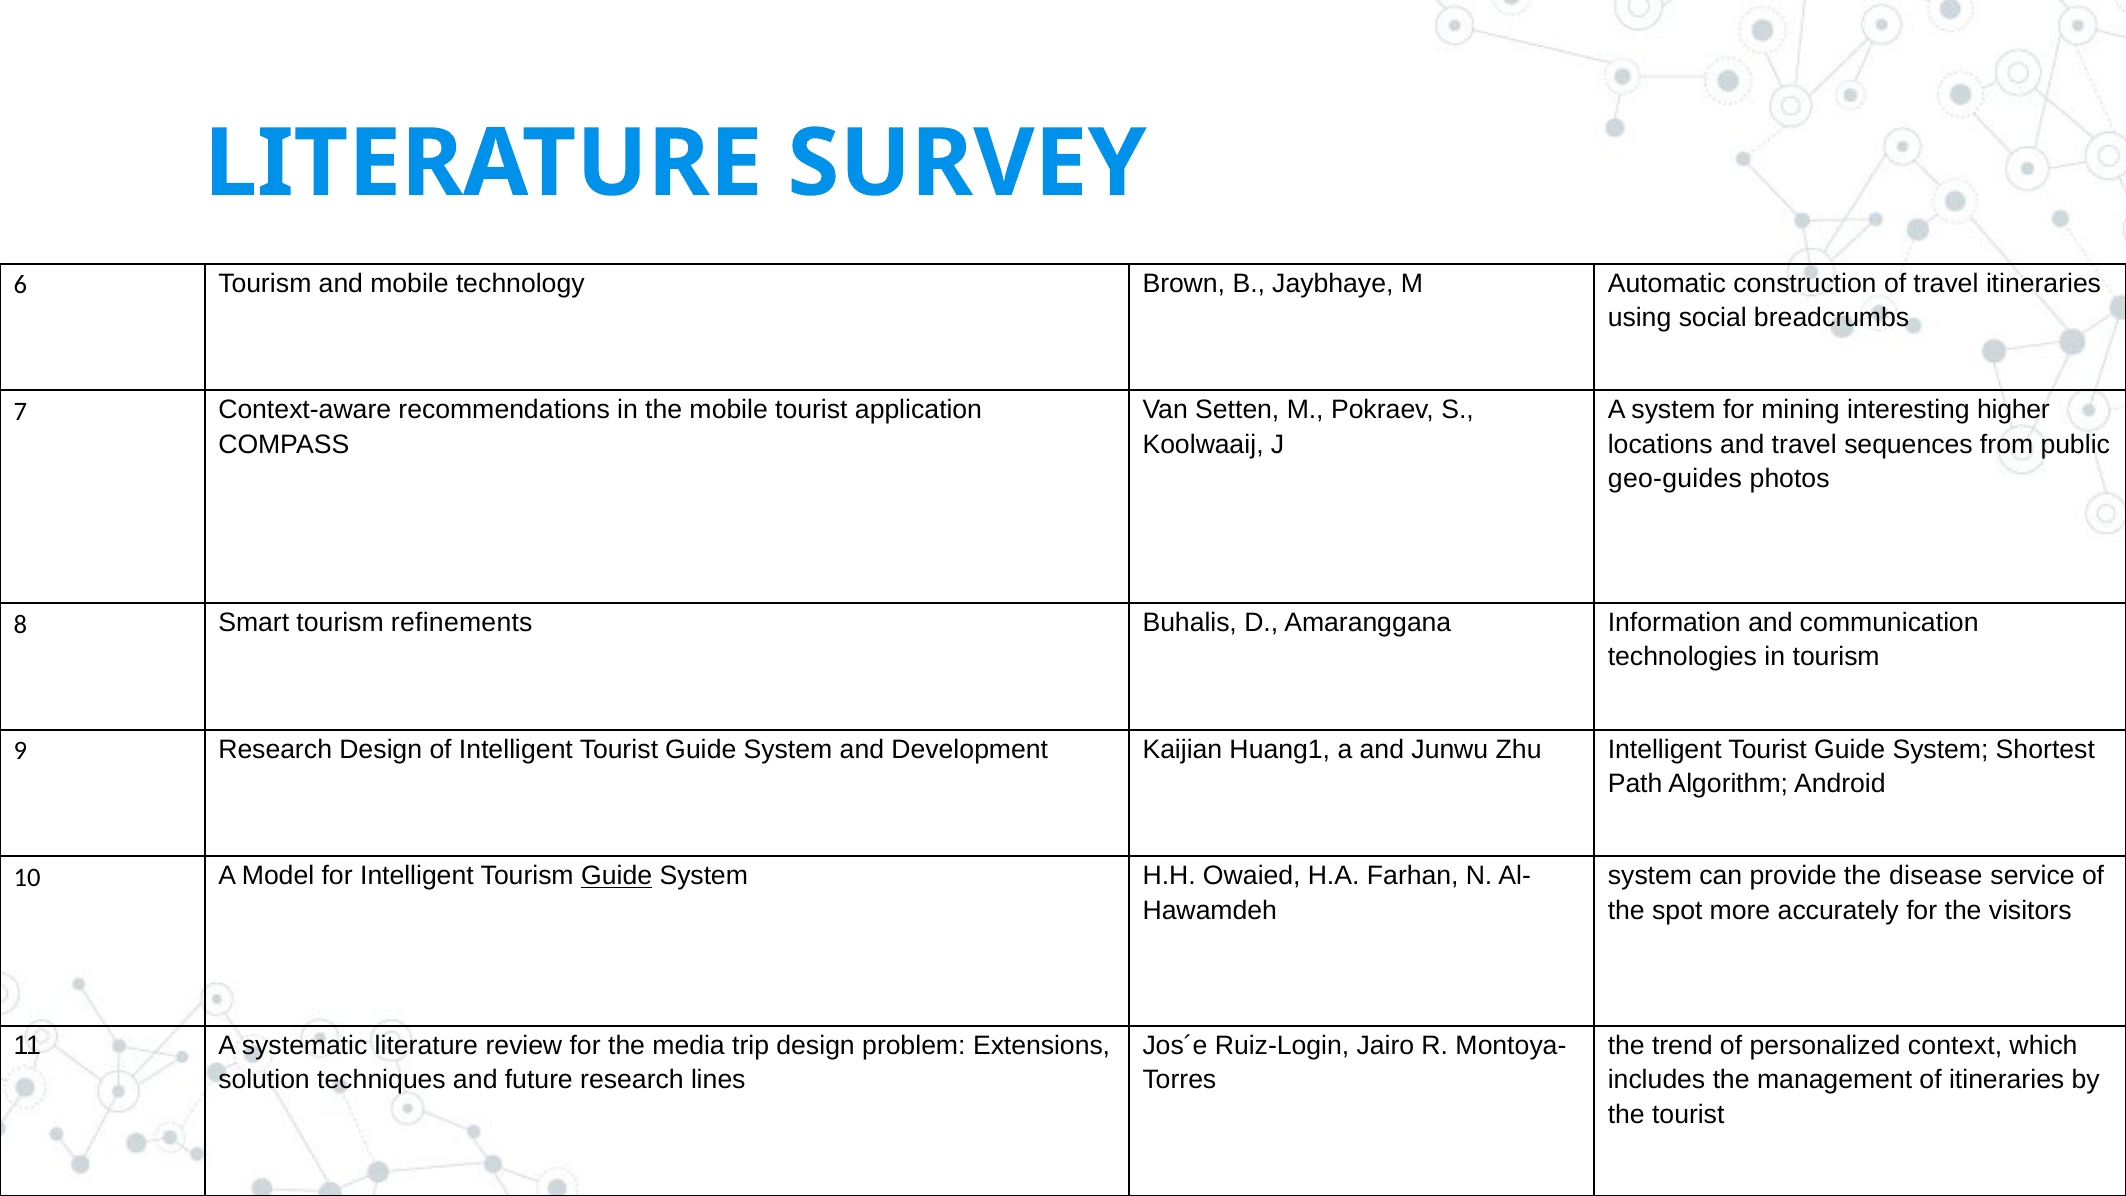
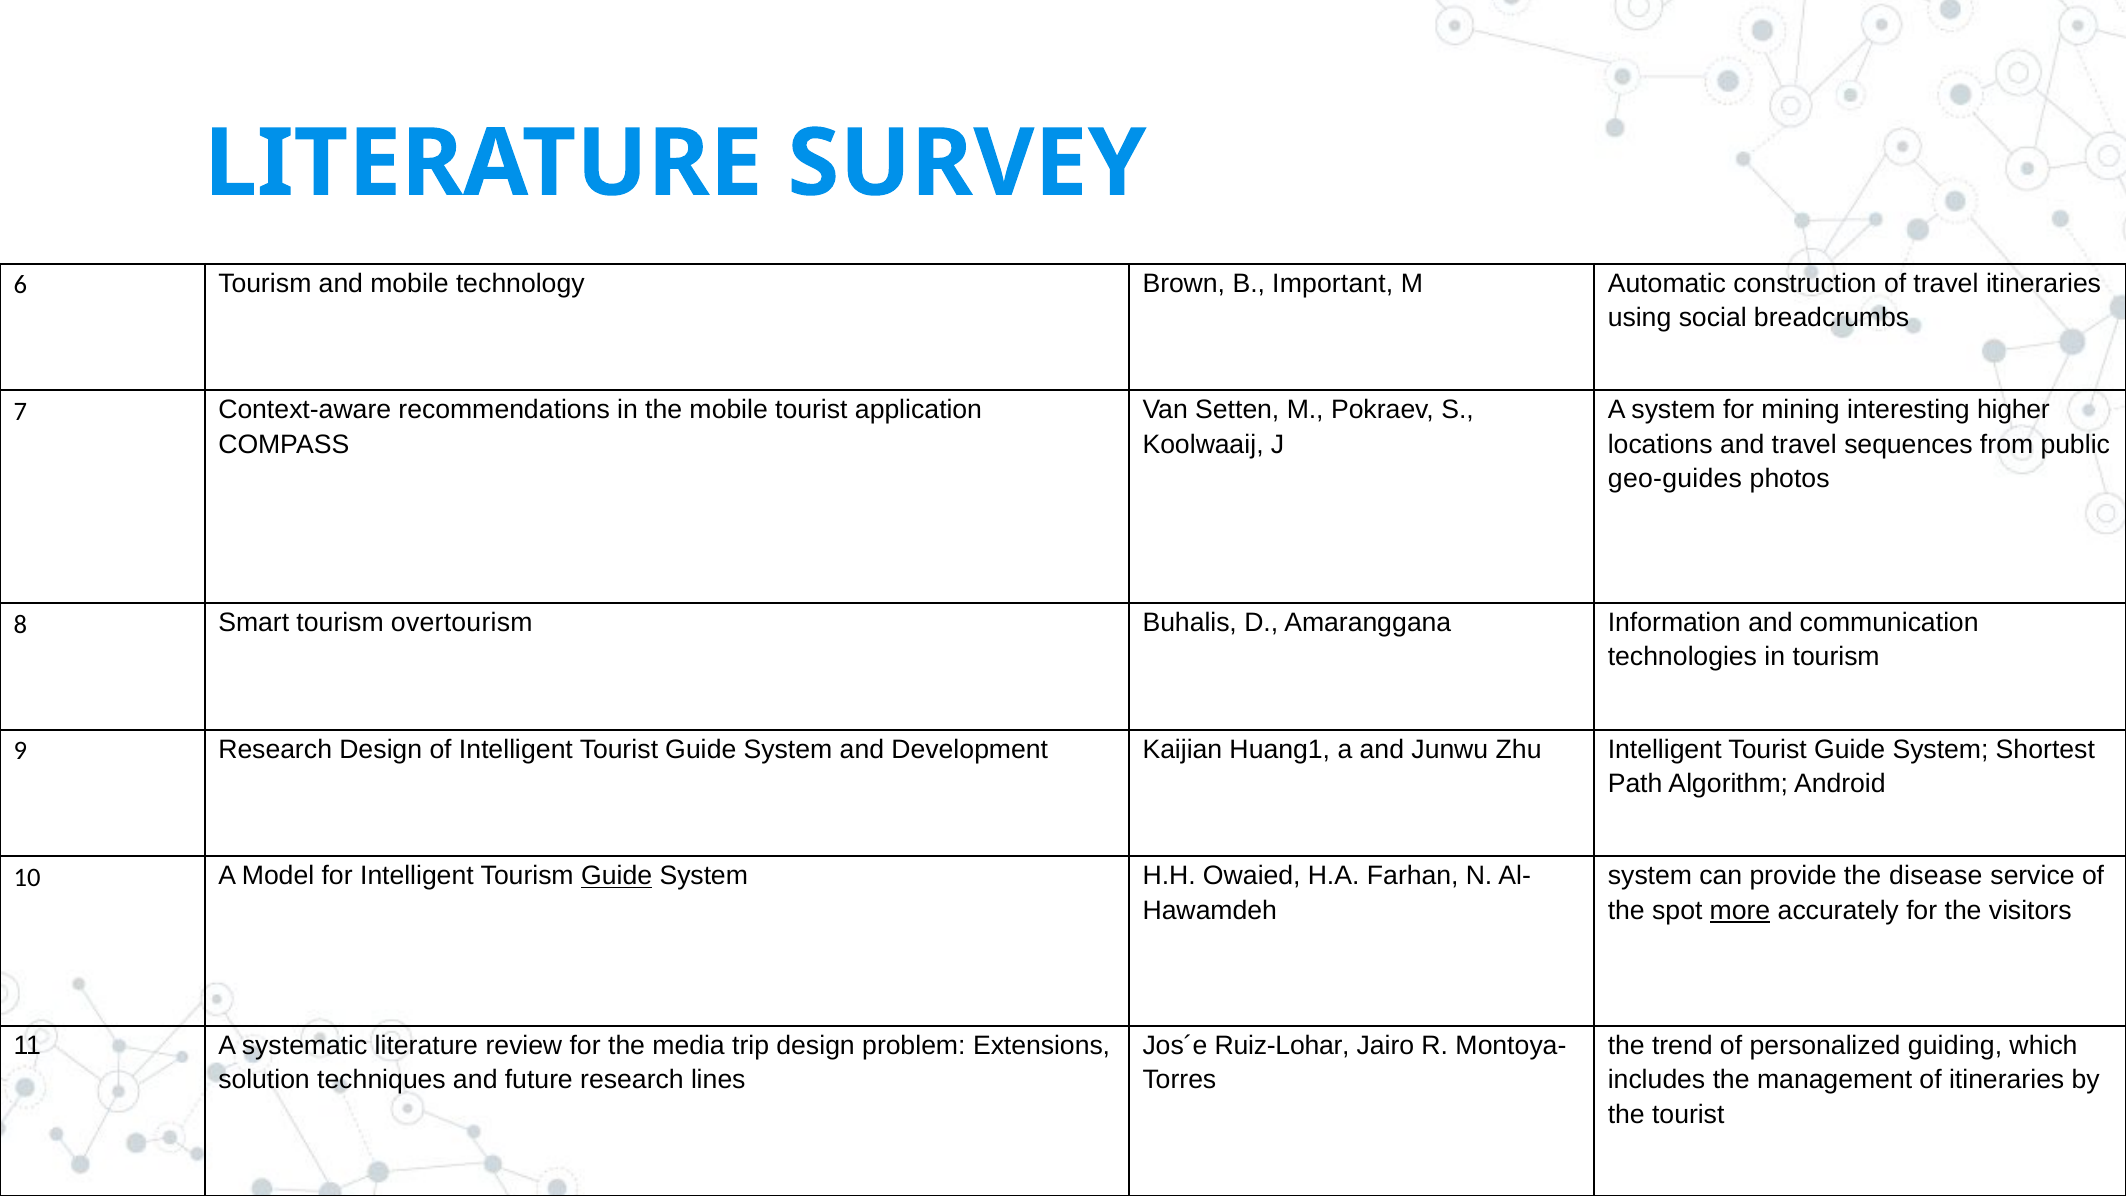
Jaybhaye: Jaybhaye -> Important (1333, 283)
refinements: refinements -> overtourism (462, 623)
more underline: none -> present (1740, 910)
Ruiz-Login: Ruiz-Login -> Ruiz-Lohar (1282, 1046)
context: context -> guiding (1955, 1046)
